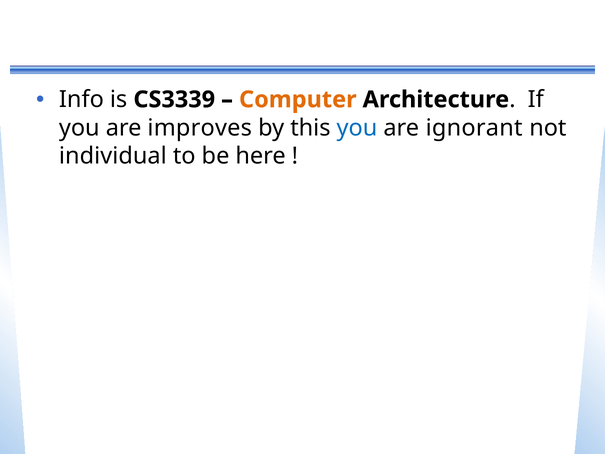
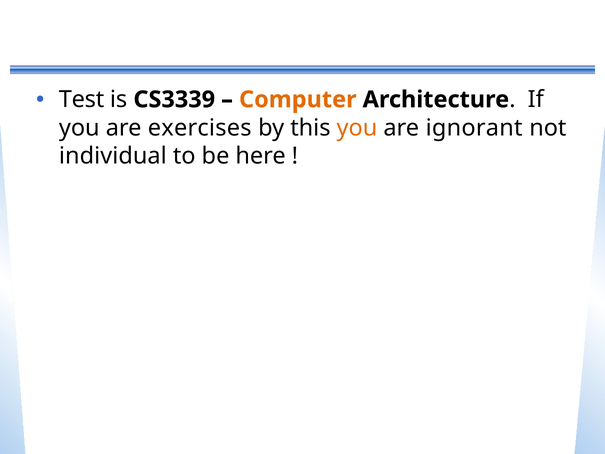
Info: Info -> Test (82, 99)
improves: improves -> exercises (200, 128)
you colour: blue -> orange (357, 128)
